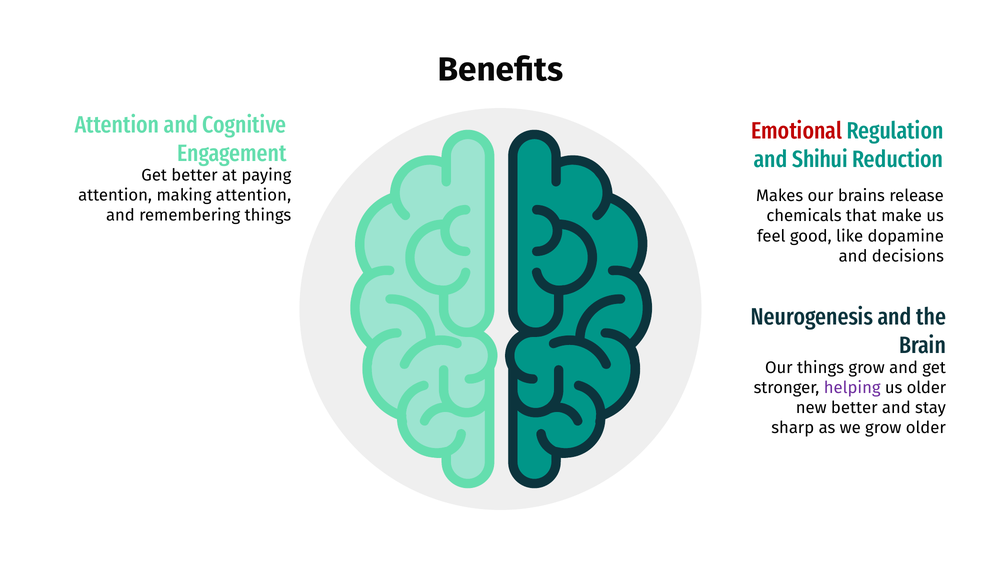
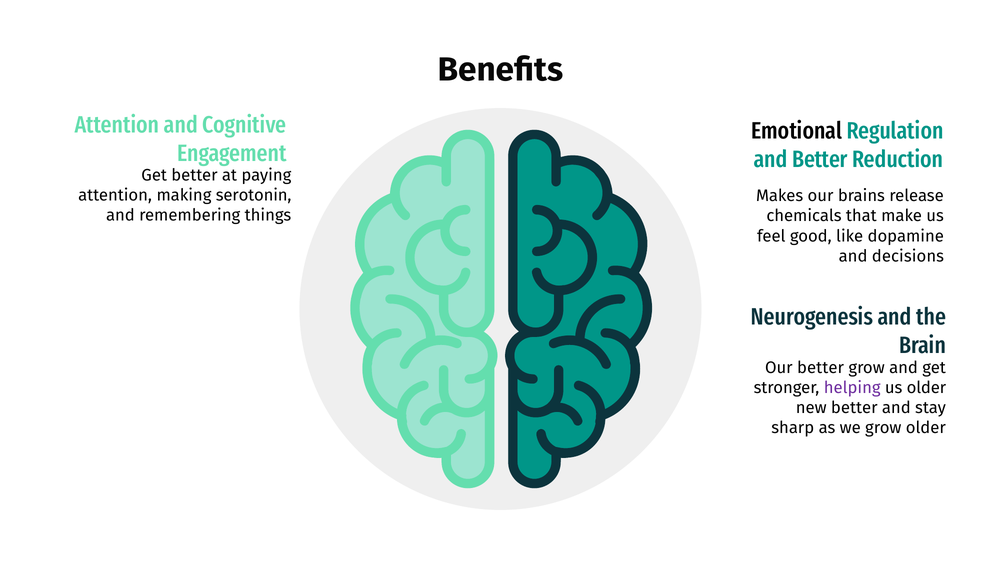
Emotional colour: red -> black (797, 131)
and Shihui: Shihui -> Better (820, 159)
making attention: attention -> serotonin (254, 195)
Our things: things -> better (821, 368)
